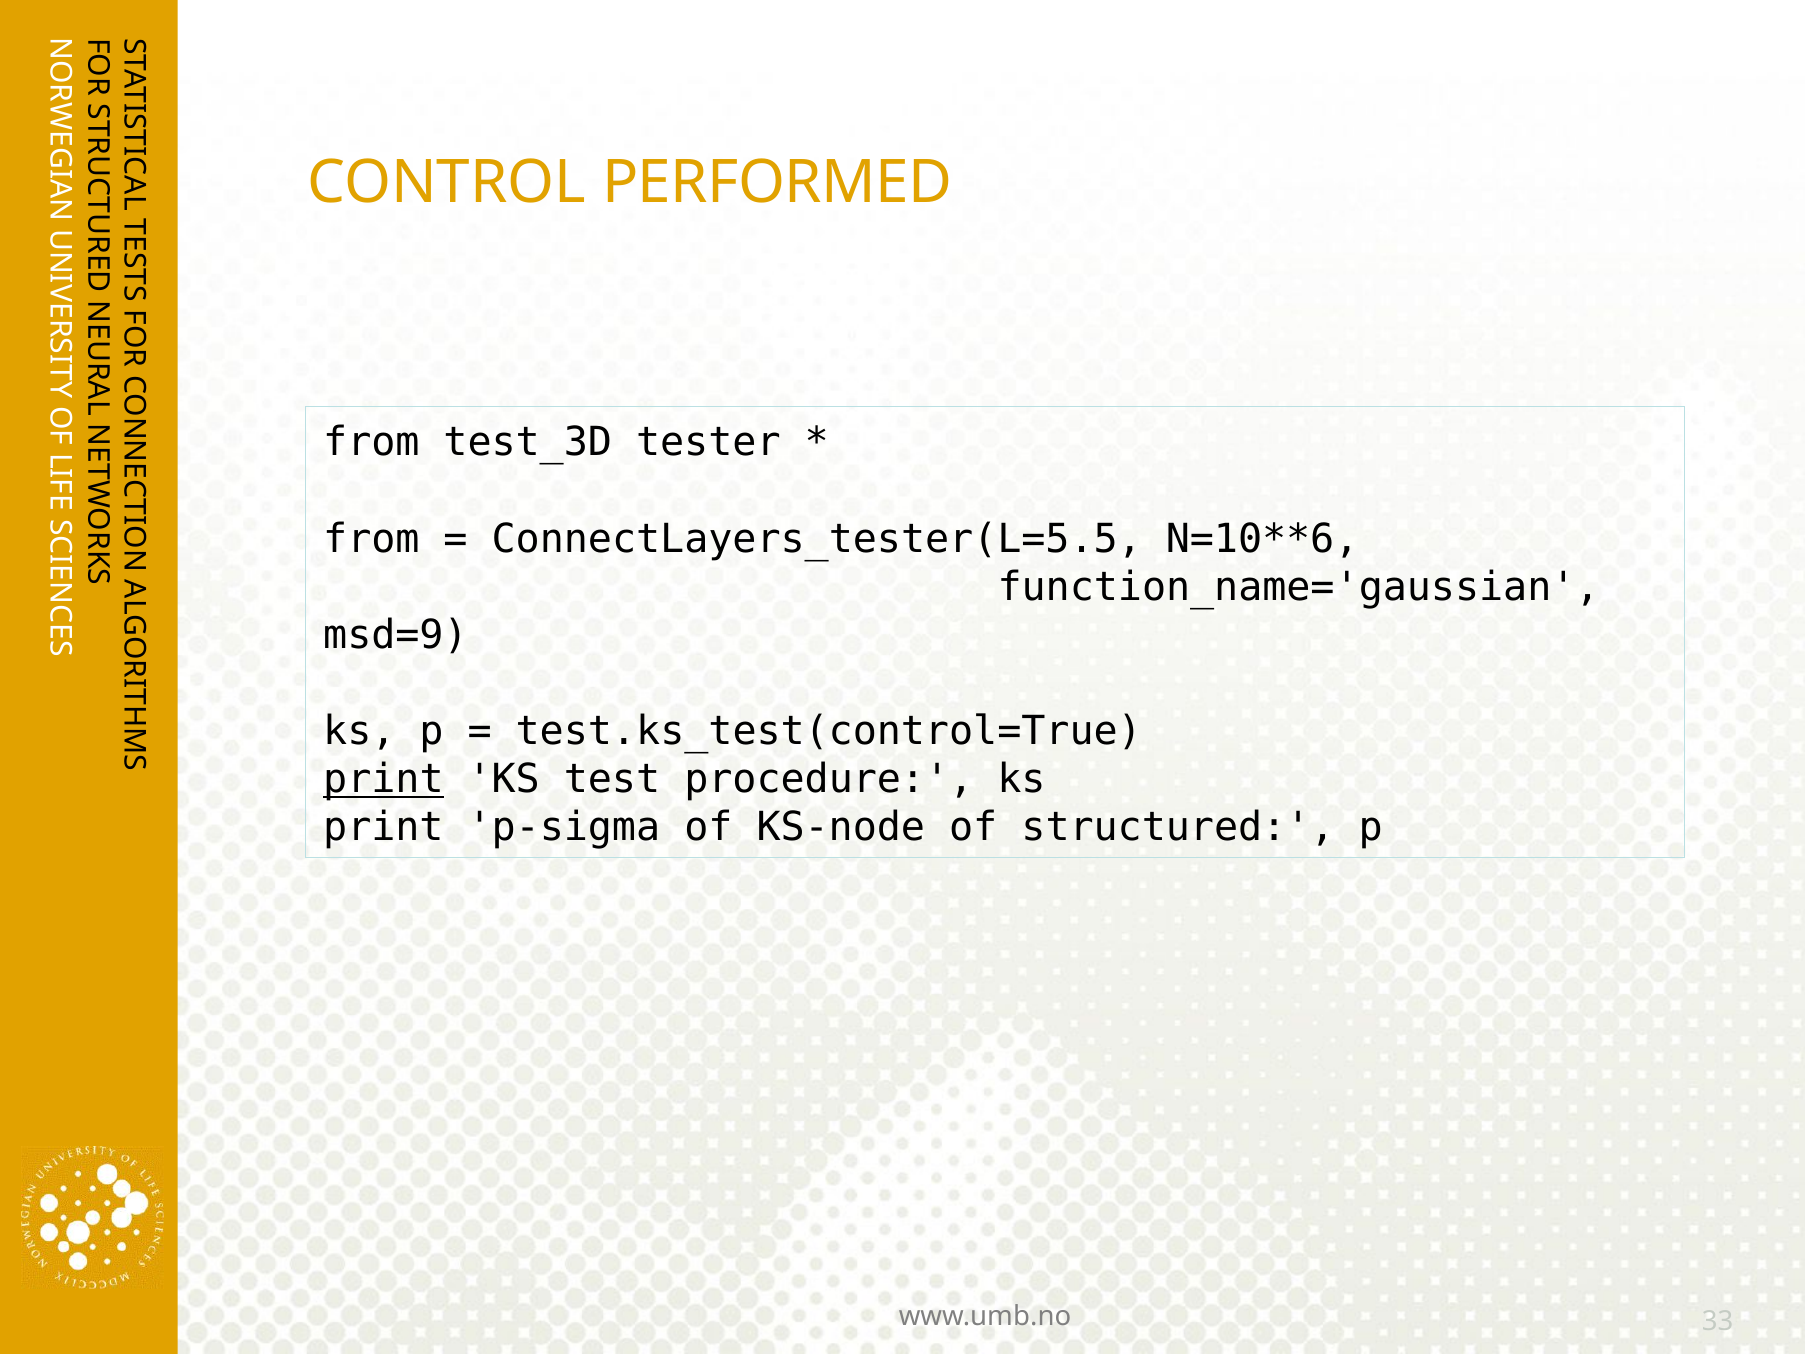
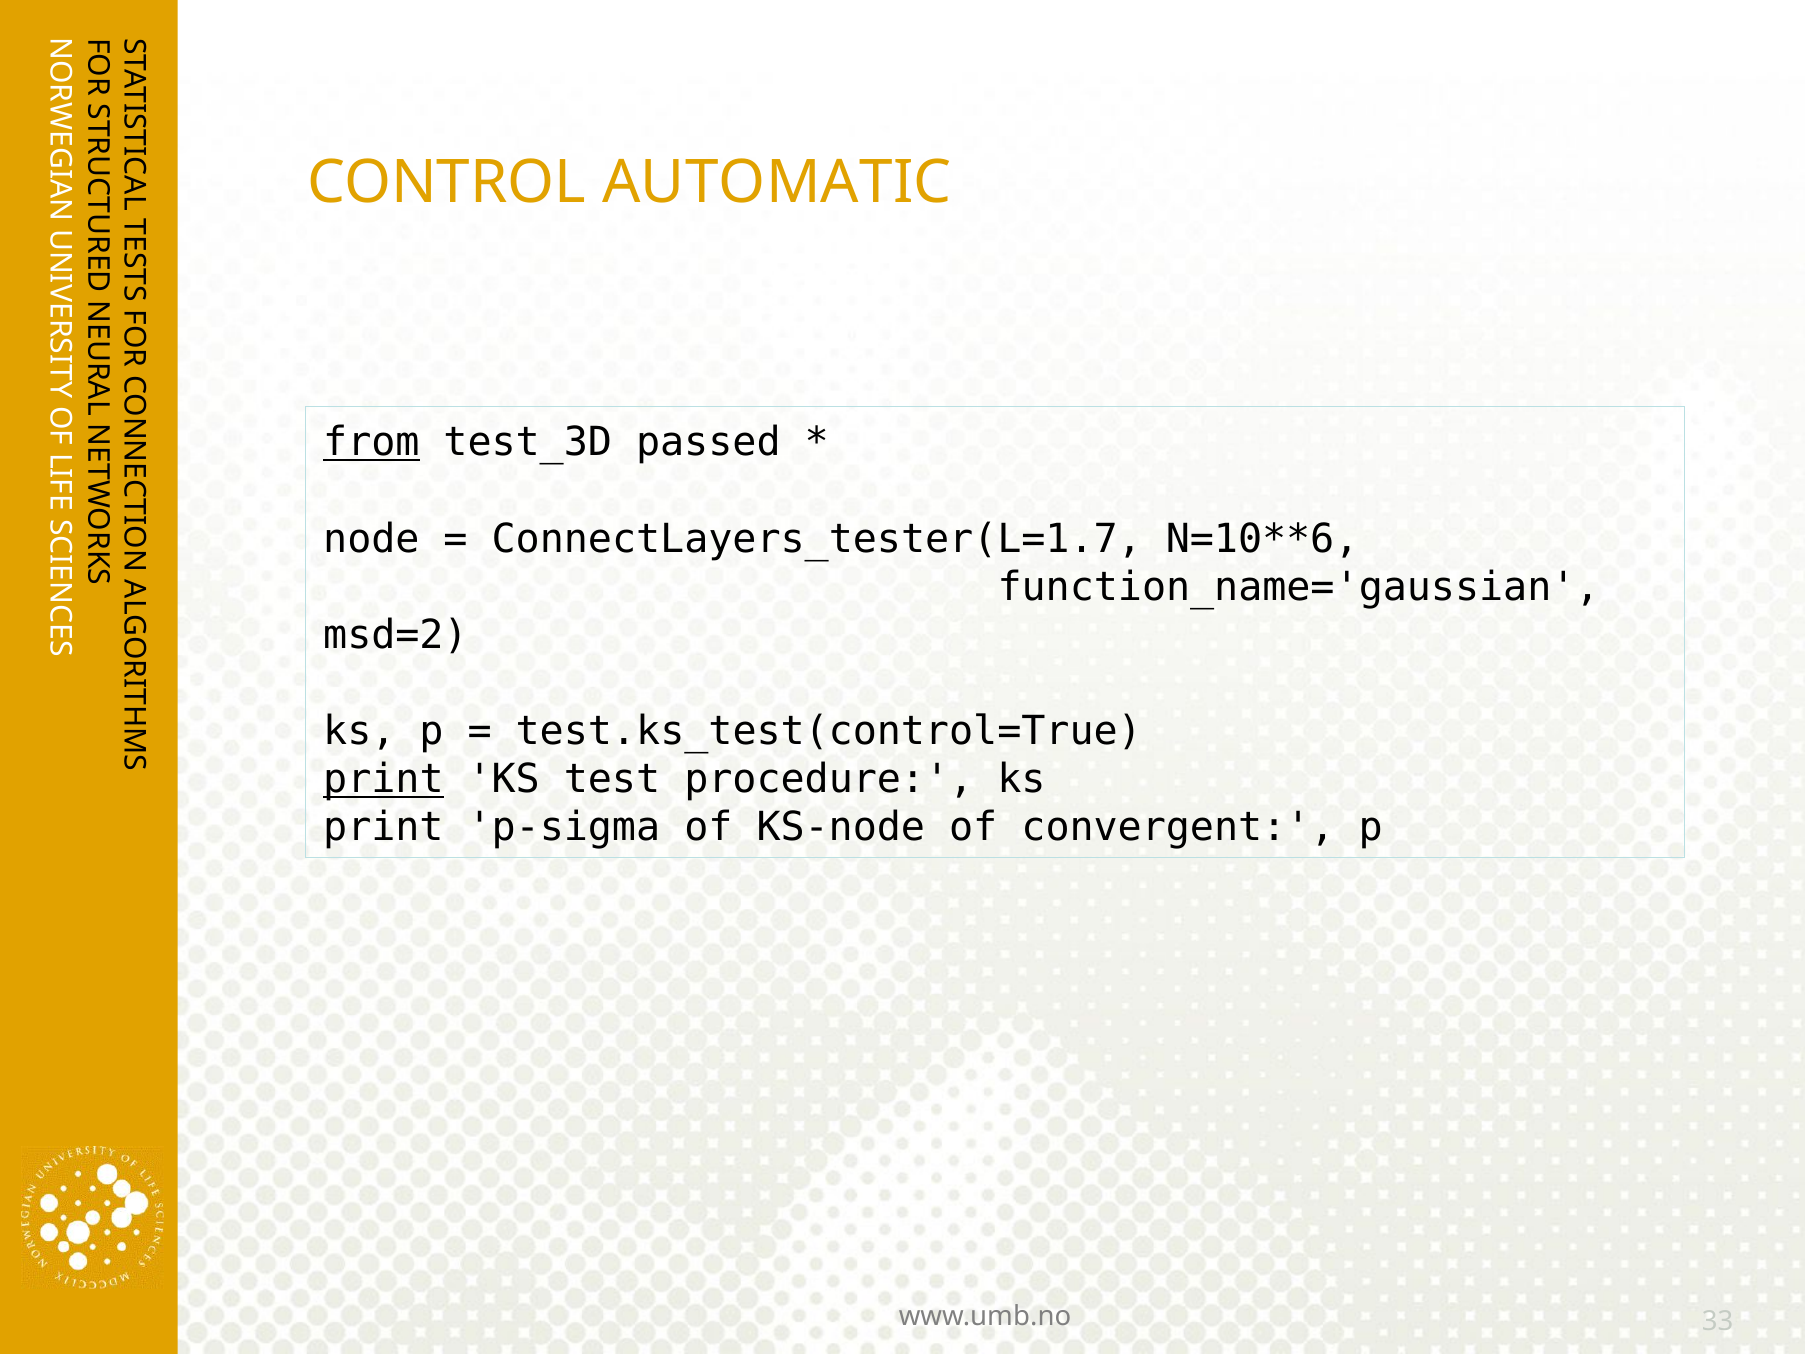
PERFORMED: PERFORMED -> AUTOMATIC (777, 183)
from underline: none -> present (371, 443)
tester: tester -> passed (708, 443)
from: from -> node (371, 539)
ConnectLayers_tester(L=5.5: ConnectLayers_tester(L=5.5 -> ConnectLayers_tester(L=1.7 (817, 539)
msd=9: msd=9 -> msd=2 (395, 635)
structured: structured -> convergent (1178, 827)
